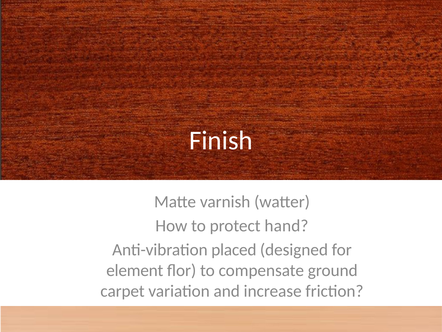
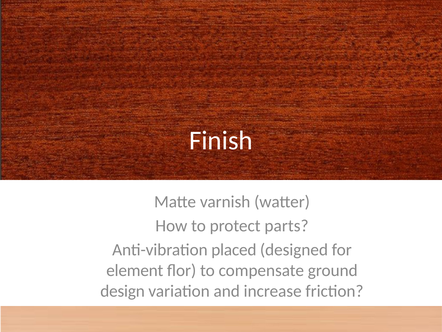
hand: hand -> parts (287, 226)
carpet: carpet -> design (123, 291)
